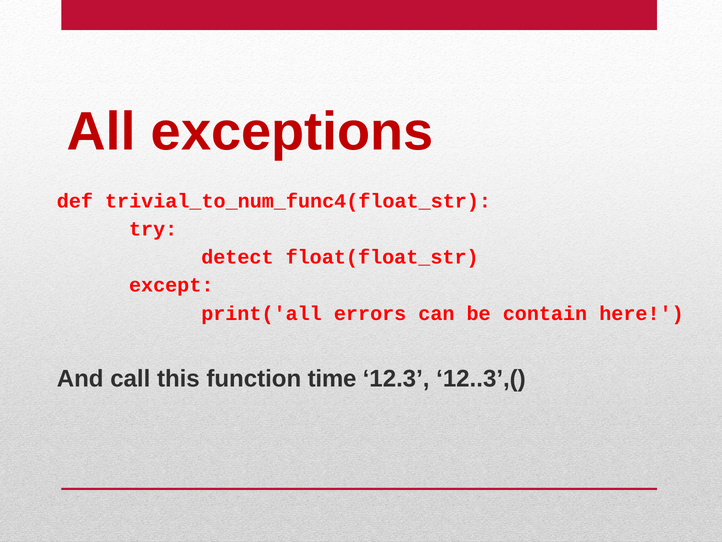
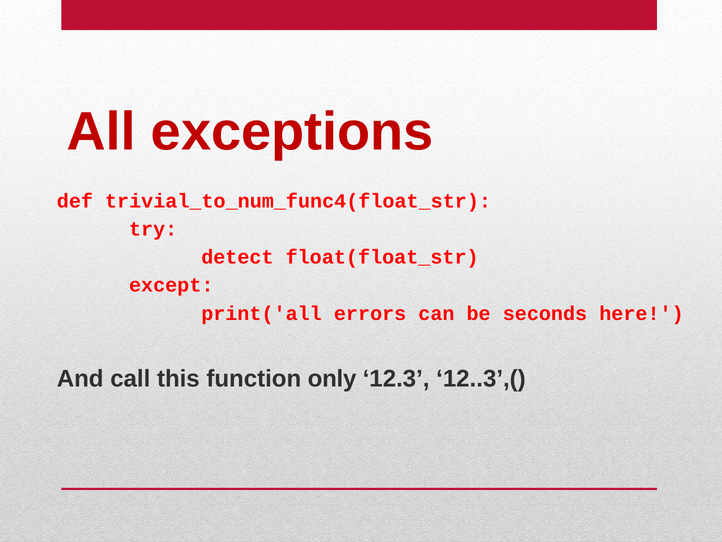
contain: contain -> seconds (545, 313)
time: time -> only (332, 378)
